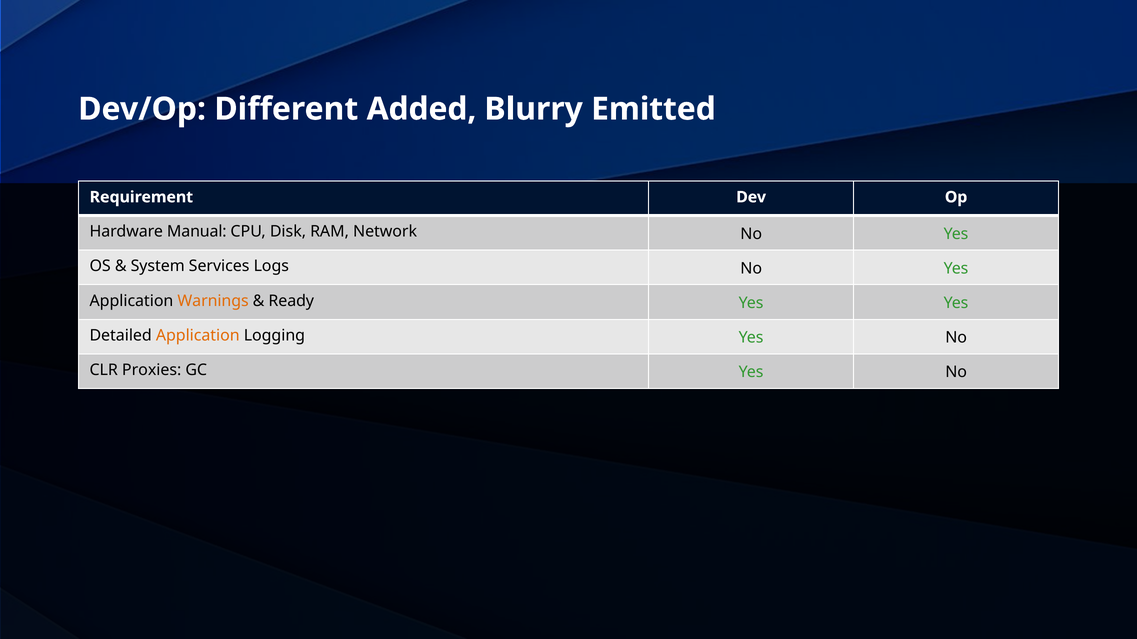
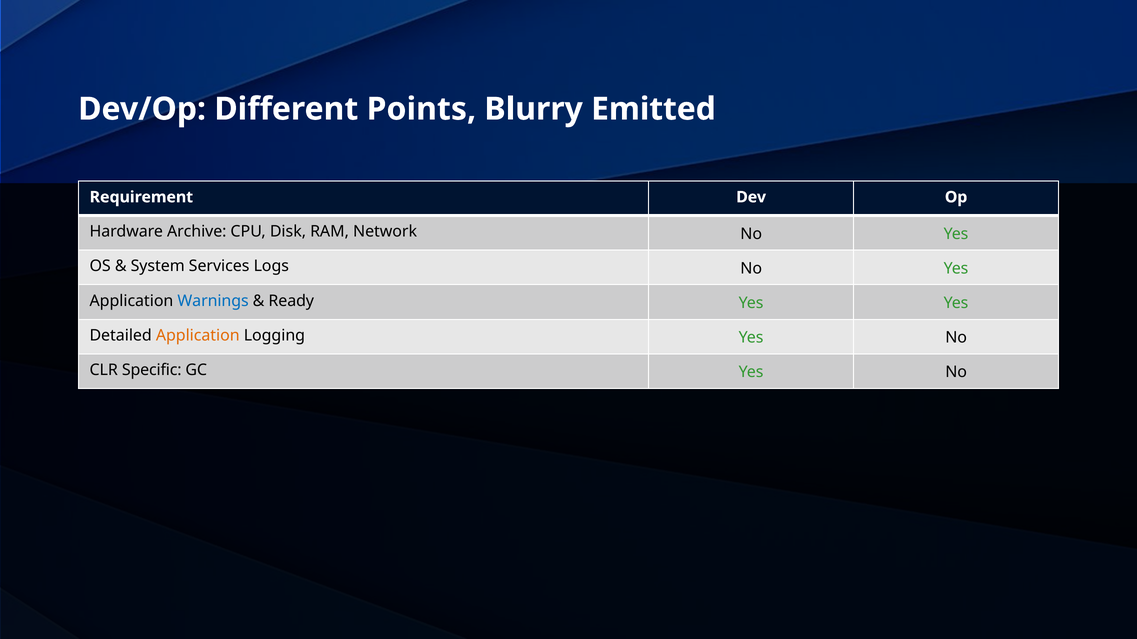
Added: Added -> Points (421, 109)
Manual: Manual -> Archive (197, 232)
Warnings colour: orange -> blue (213, 301)
Proxies: Proxies -> Specific (152, 370)
